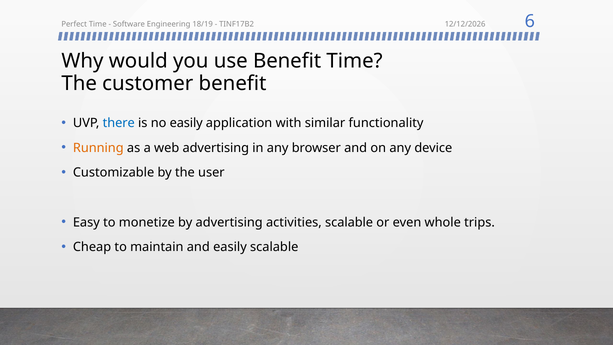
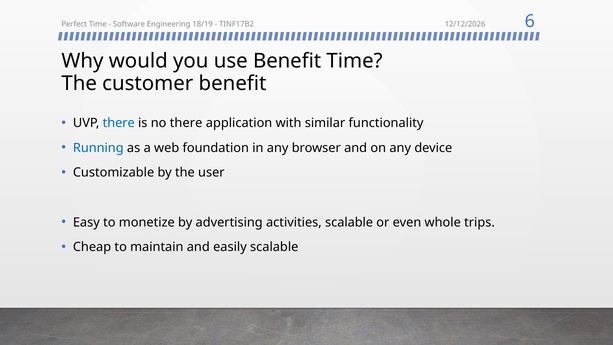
no easily: easily -> there (186, 123)
Running colour: orange -> blue (98, 148)
web advertising: advertising -> foundation (216, 148)
